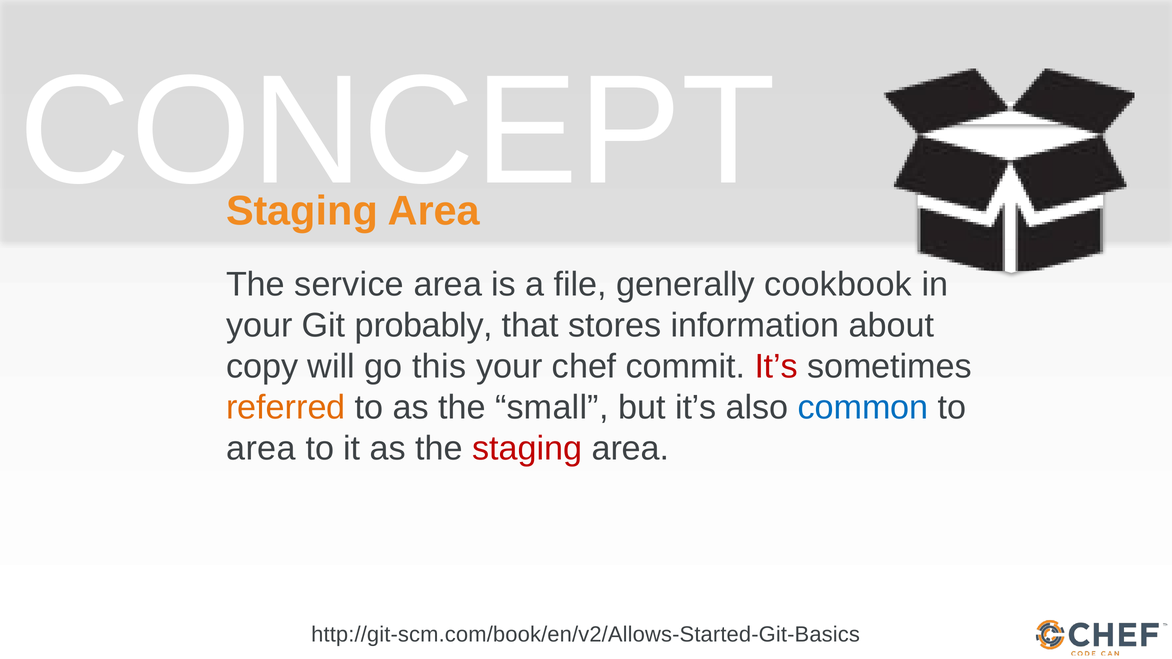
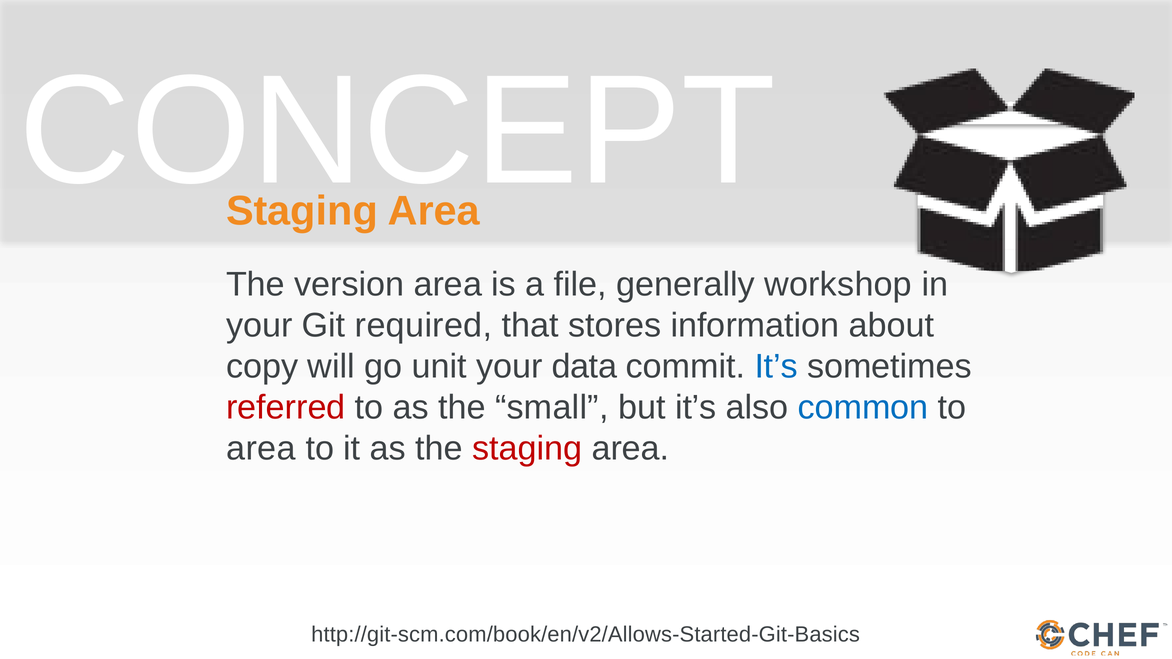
service: service -> version (349, 284)
cookbook: cookbook -> workshop (838, 284)
probably: probably -> required (424, 326)
this: this -> unit (439, 367)
chef: chef -> data (584, 367)
It’s colour: red -> blue (776, 367)
referred colour: orange -> red (286, 408)
